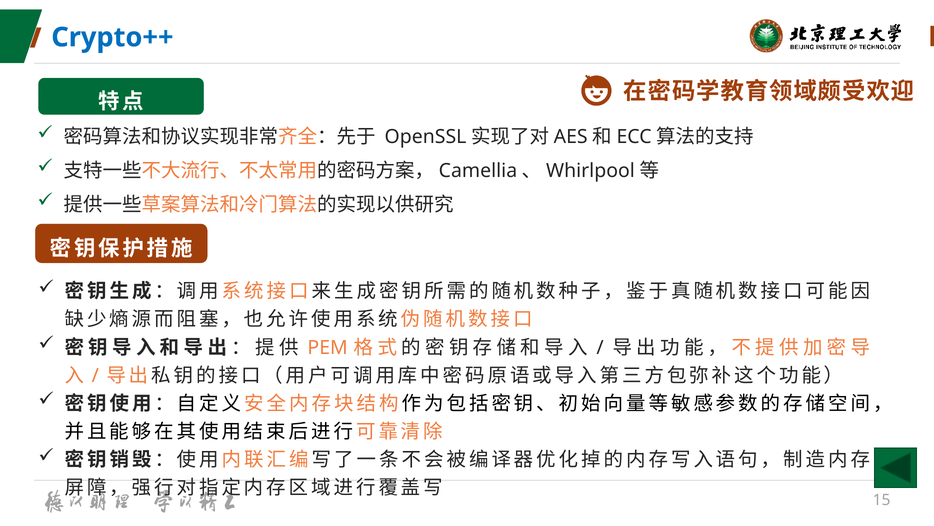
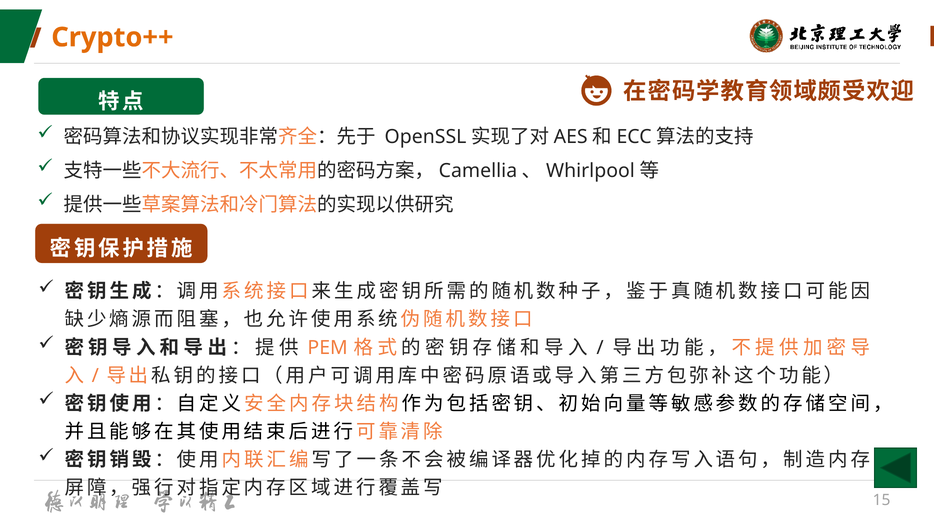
Crypto++ colour: blue -> orange (112, 37)
